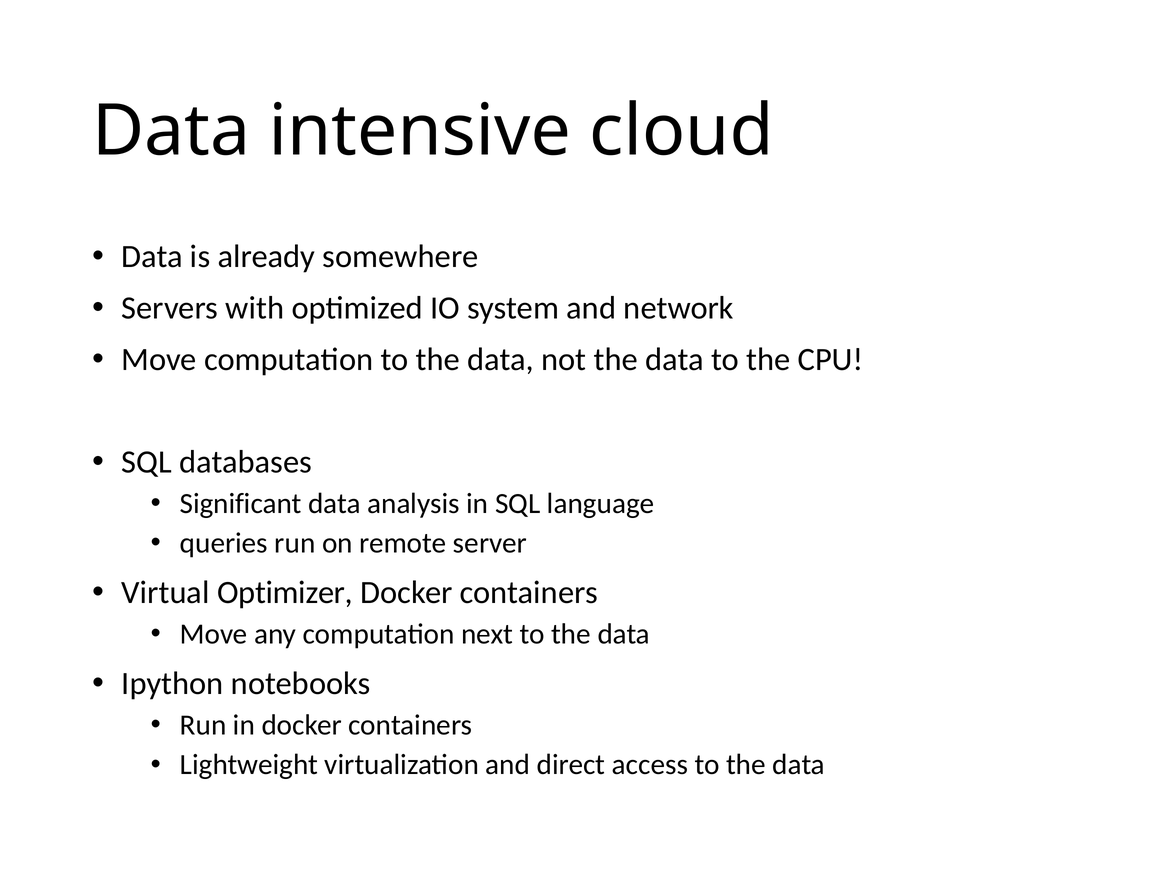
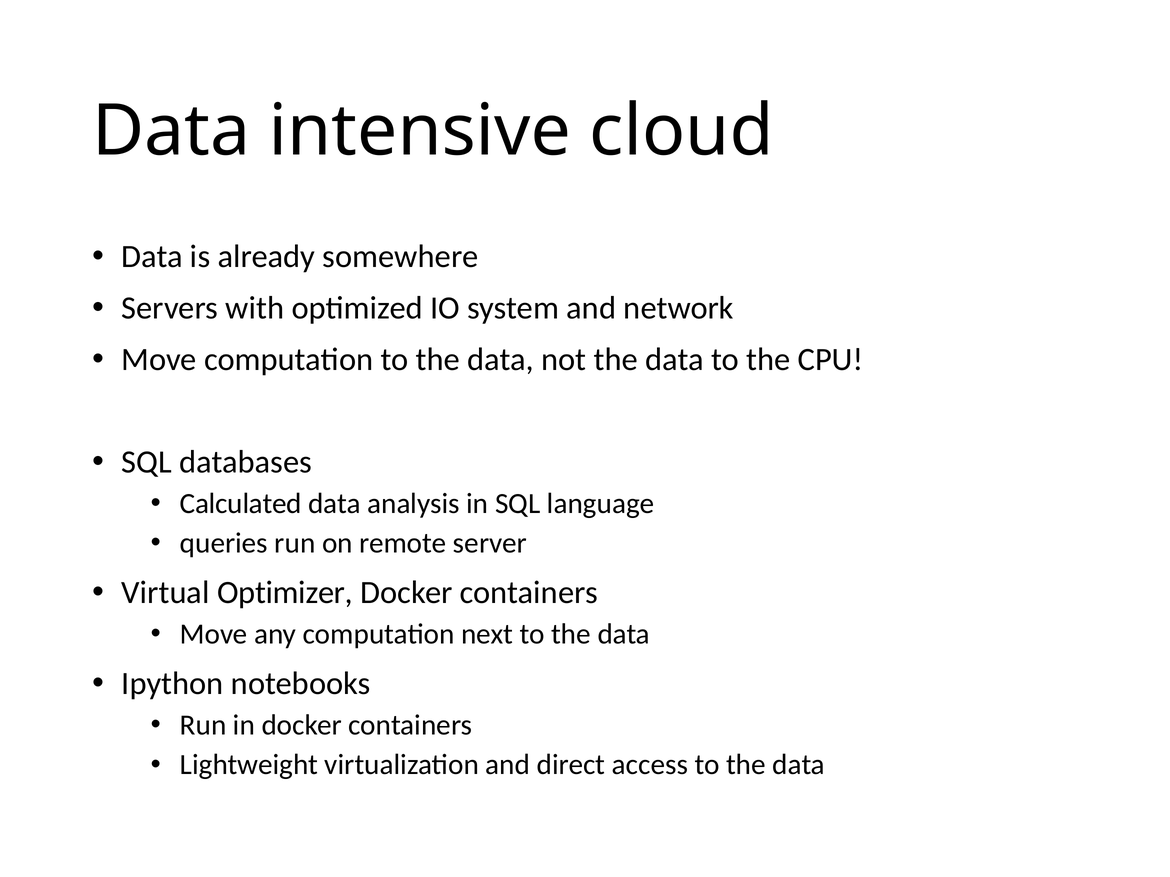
Significant: Significant -> Calculated (241, 504)
